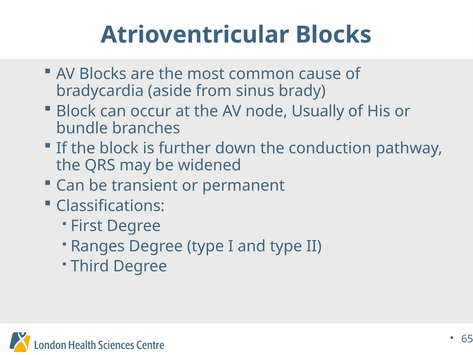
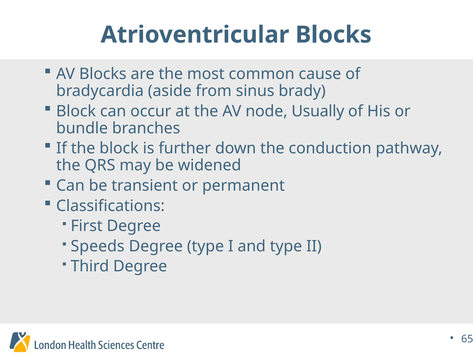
Ranges: Ranges -> Speeds (98, 246)
